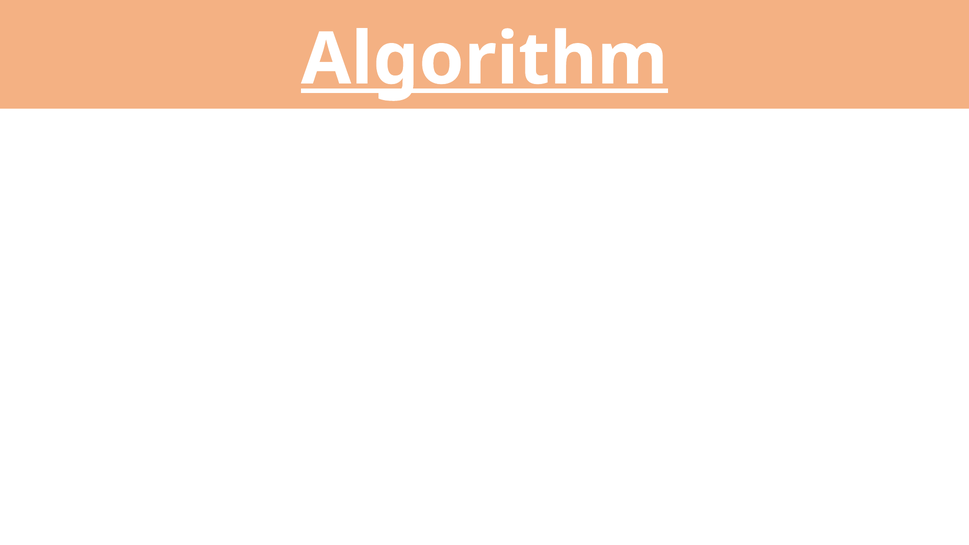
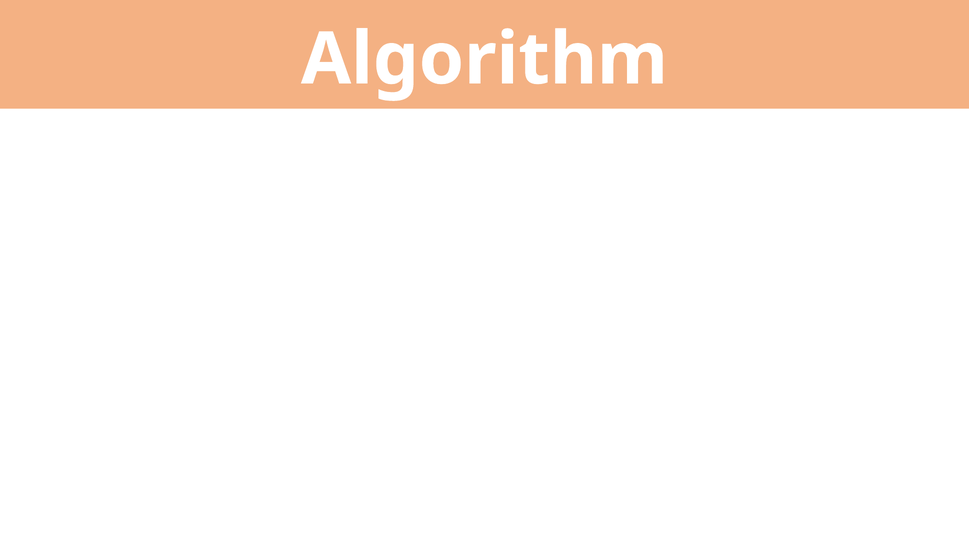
Algorithm underline: present -> none (484, 59)
